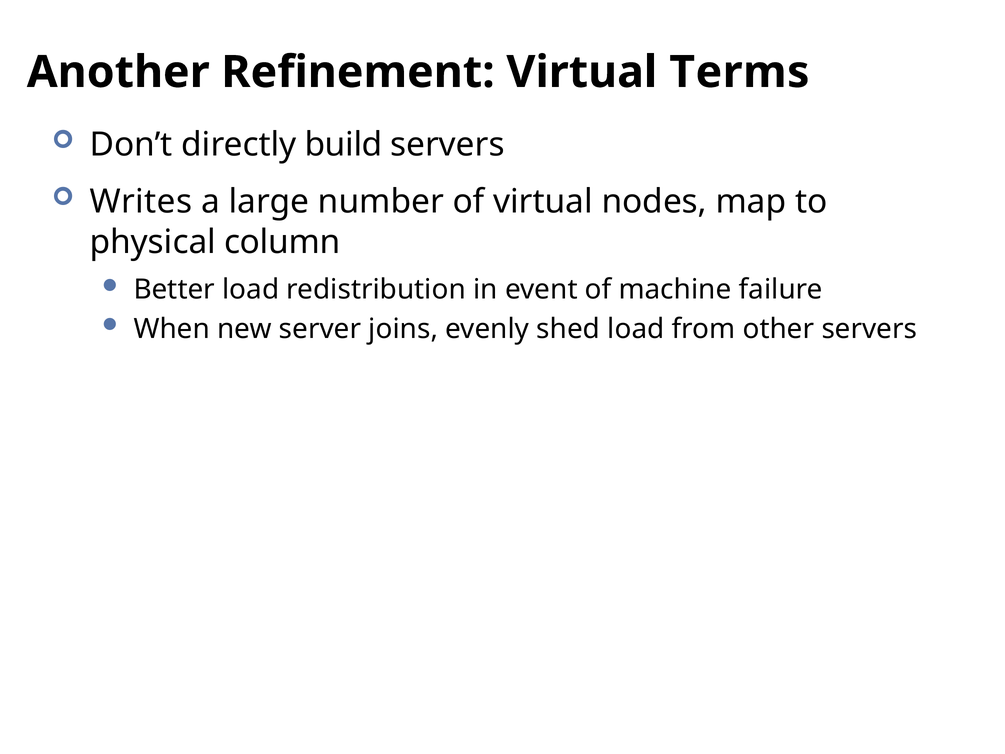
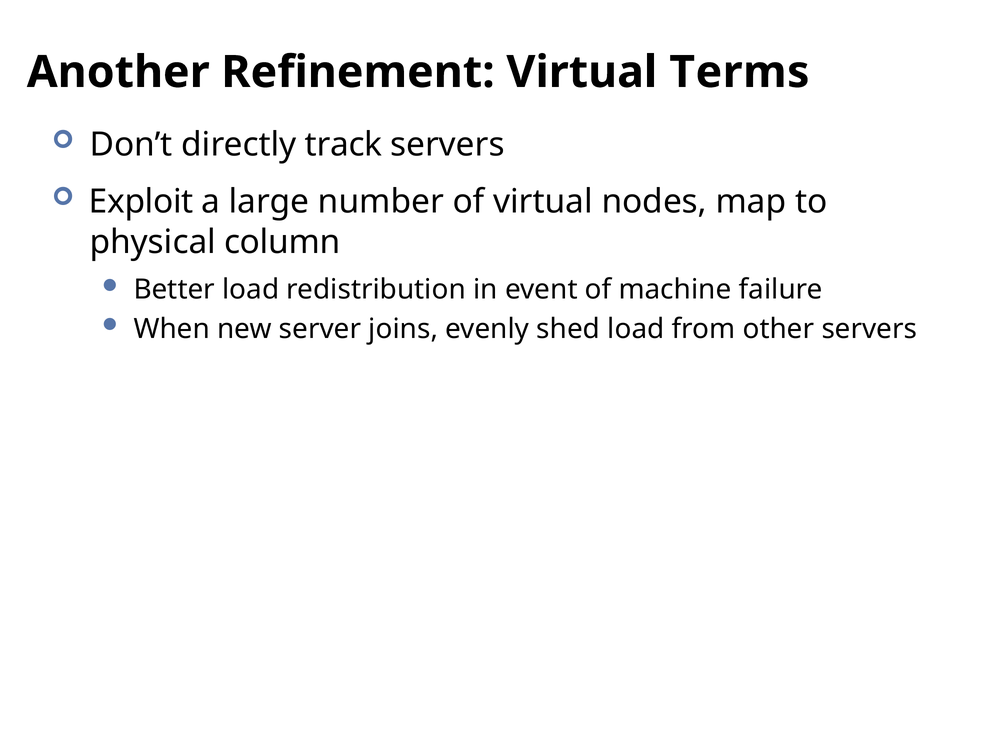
build: build -> track (344, 145)
Writes: Writes -> Exploit (141, 202)
